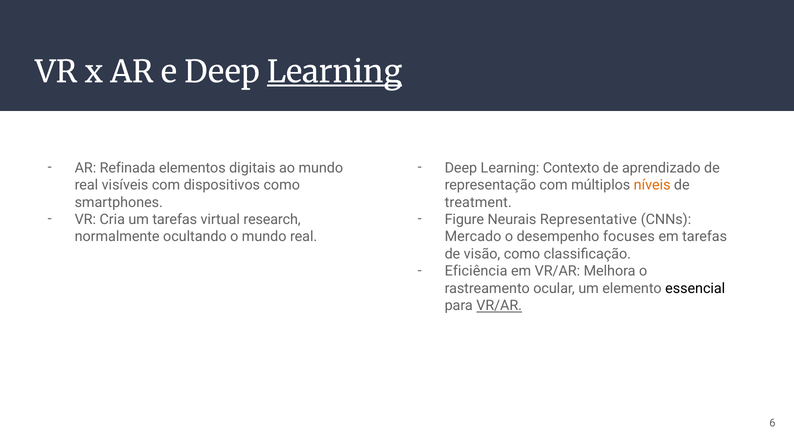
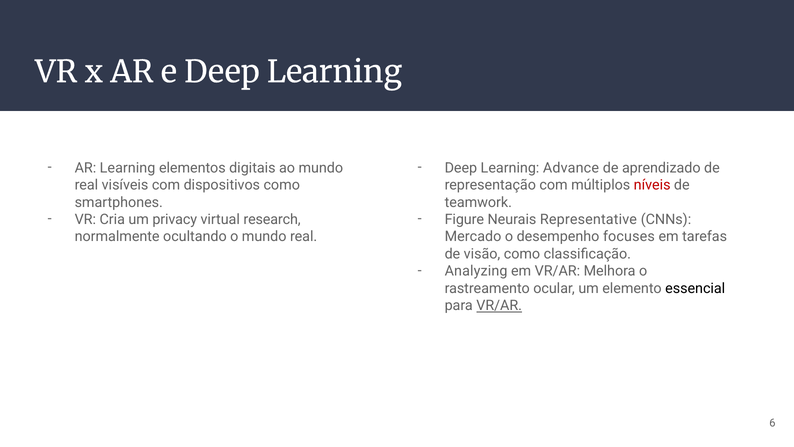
Learning underline: present -> none (335, 72)
AR Refinada: Refinada -> Learning (128, 168)
Contexto: Contexto -> Advance (571, 168)
níveis colour: orange -> red (652, 185)
treatment: treatment -> teamwork (478, 202)
um tarefas: tarefas -> privacy (175, 219)
Eficiência: Eficiência -> Analyzing (476, 271)
